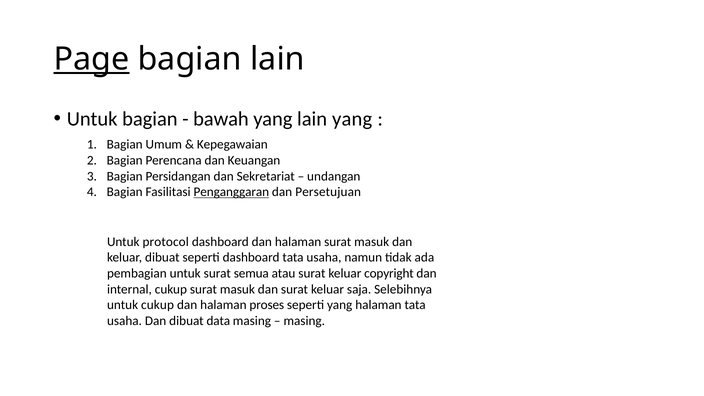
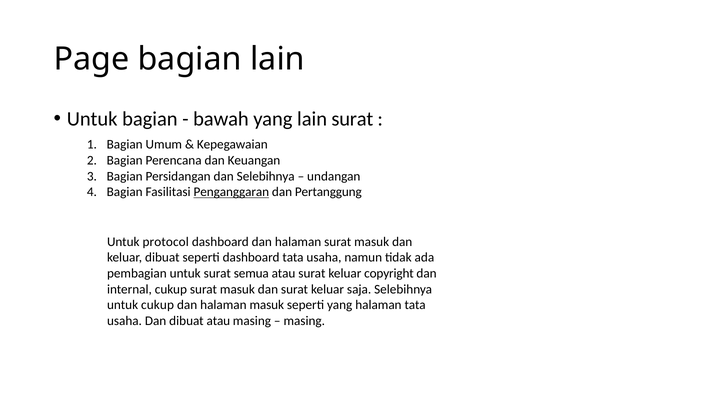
Page underline: present -> none (91, 59)
lain yang: yang -> surat (352, 119)
dan Sekretariat: Sekretariat -> Selebihnya (266, 176)
Persetujuan: Persetujuan -> Pertanggung (328, 192)
halaman proses: proses -> masuk (267, 305)
dibuat data: data -> atau (218, 321)
